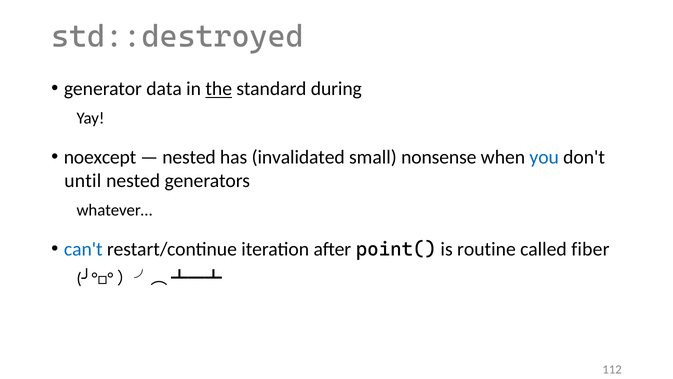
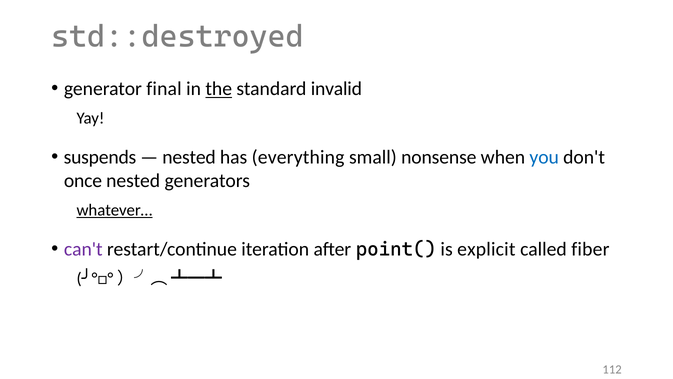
data: data -> final (164, 89)
during: during -> invalid (336, 89)
noexcept: noexcept -> suspends (100, 157)
invalidated: invalidated -> everything (298, 157)
until: until -> once (83, 181)
whatever… underline: none -> present (114, 210)
can't colour: blue -> purple (83, 249)
routine: routine -> explicit (486, 249)
